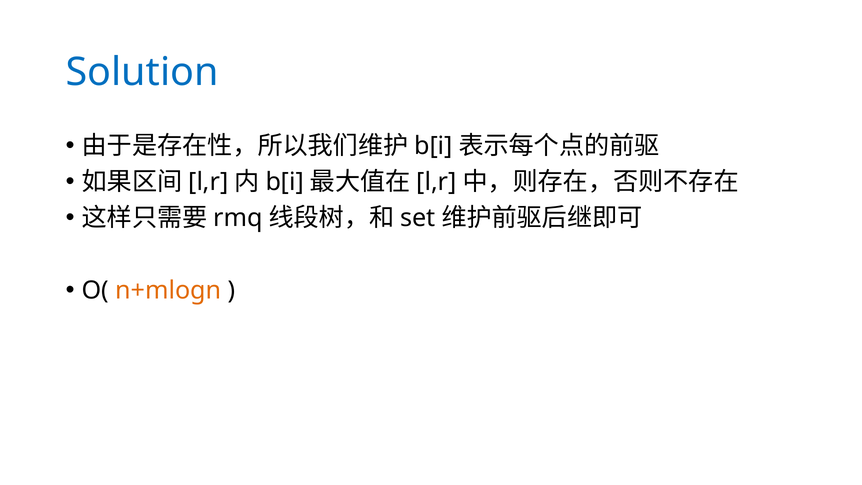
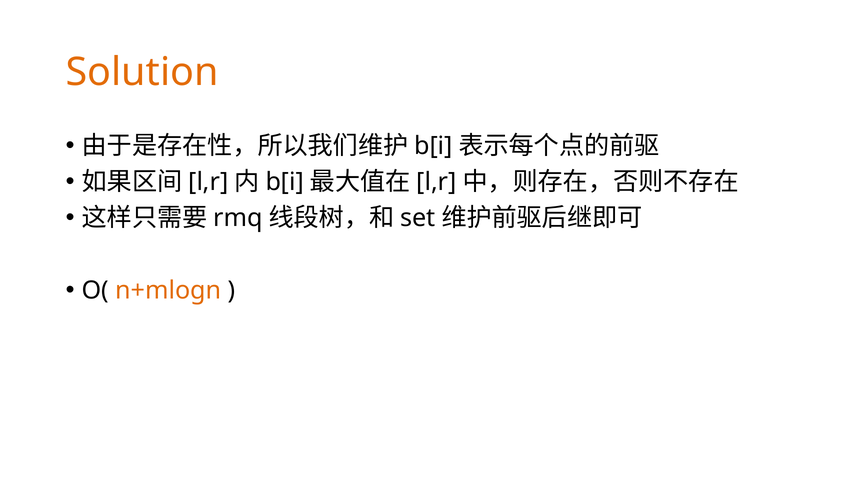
Solution colour: blue -> orange (142, 72)
